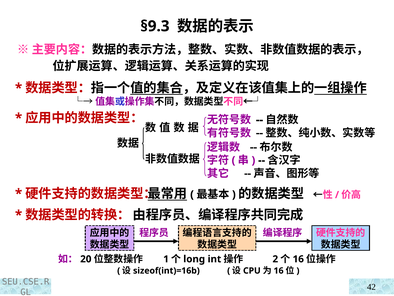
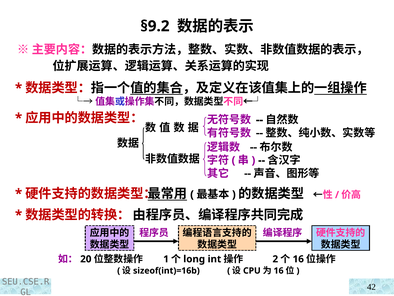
§9.3: §9.3 -> §9.2 (155, 26)
